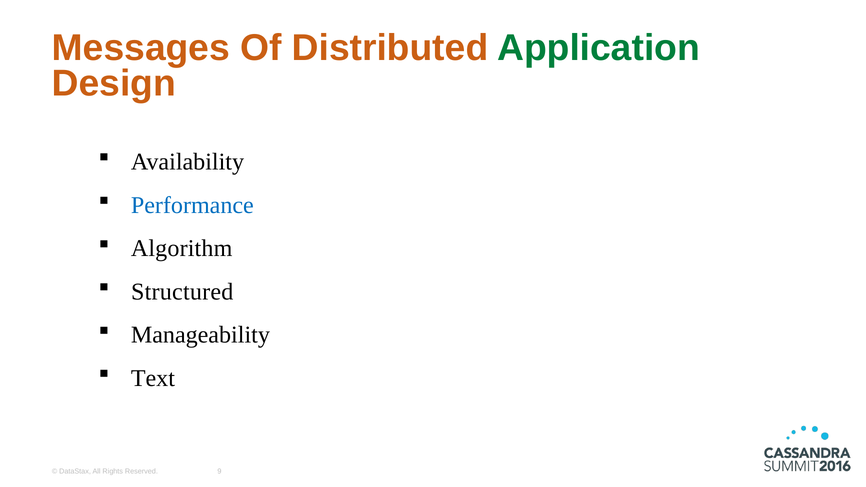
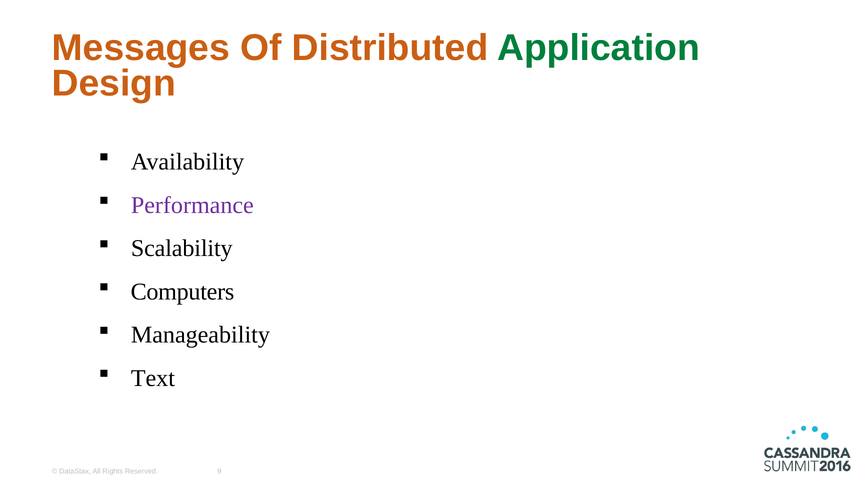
Performance colour: blue -> purple (192, 205)
Algorithm: Algorithm -> Scalability (182, 249)
Structured: Structured -> Computers (182, 292)
